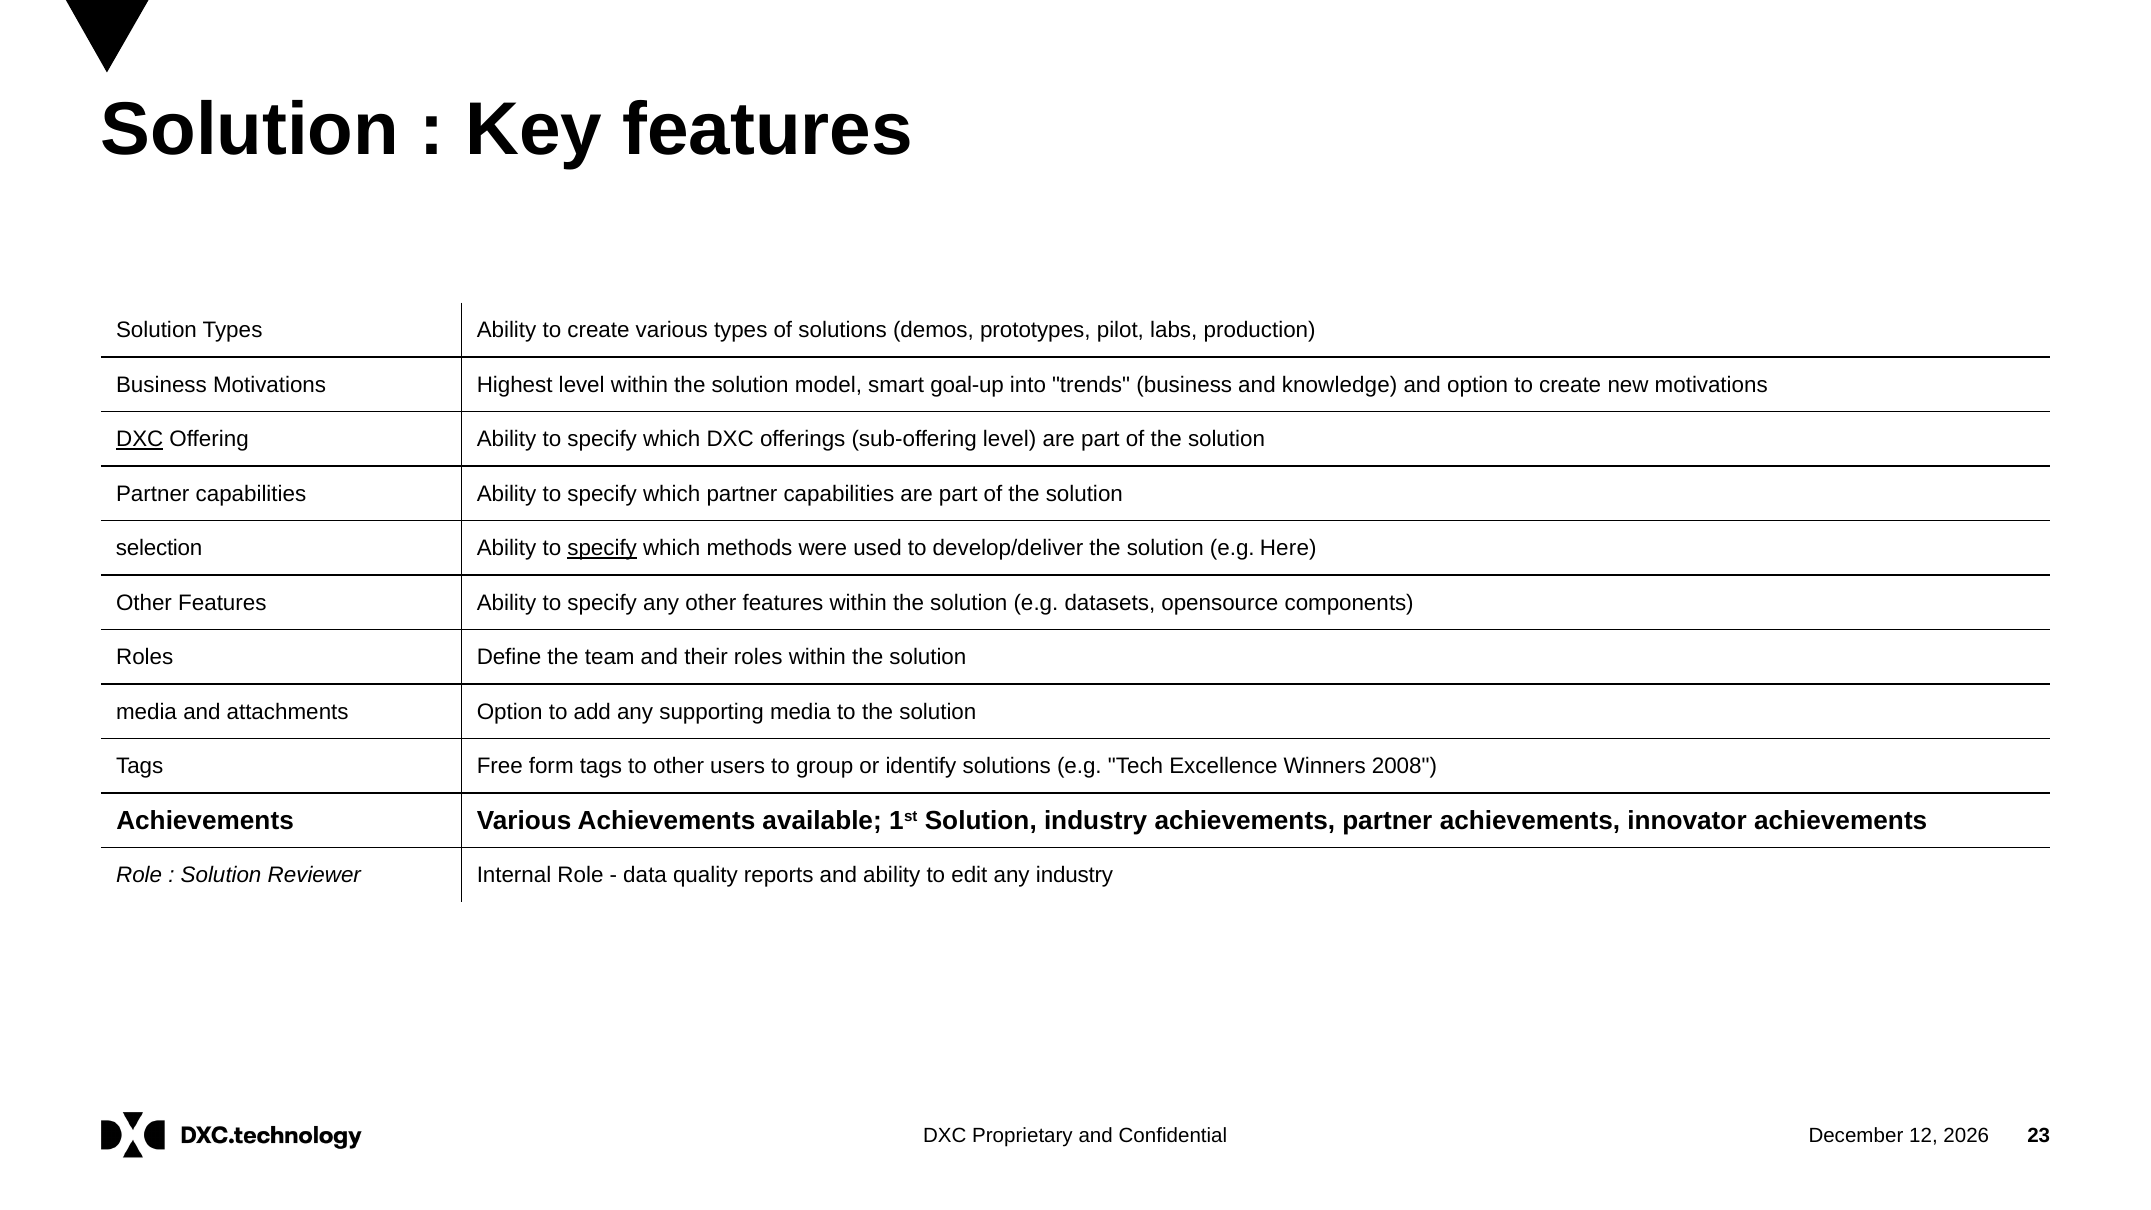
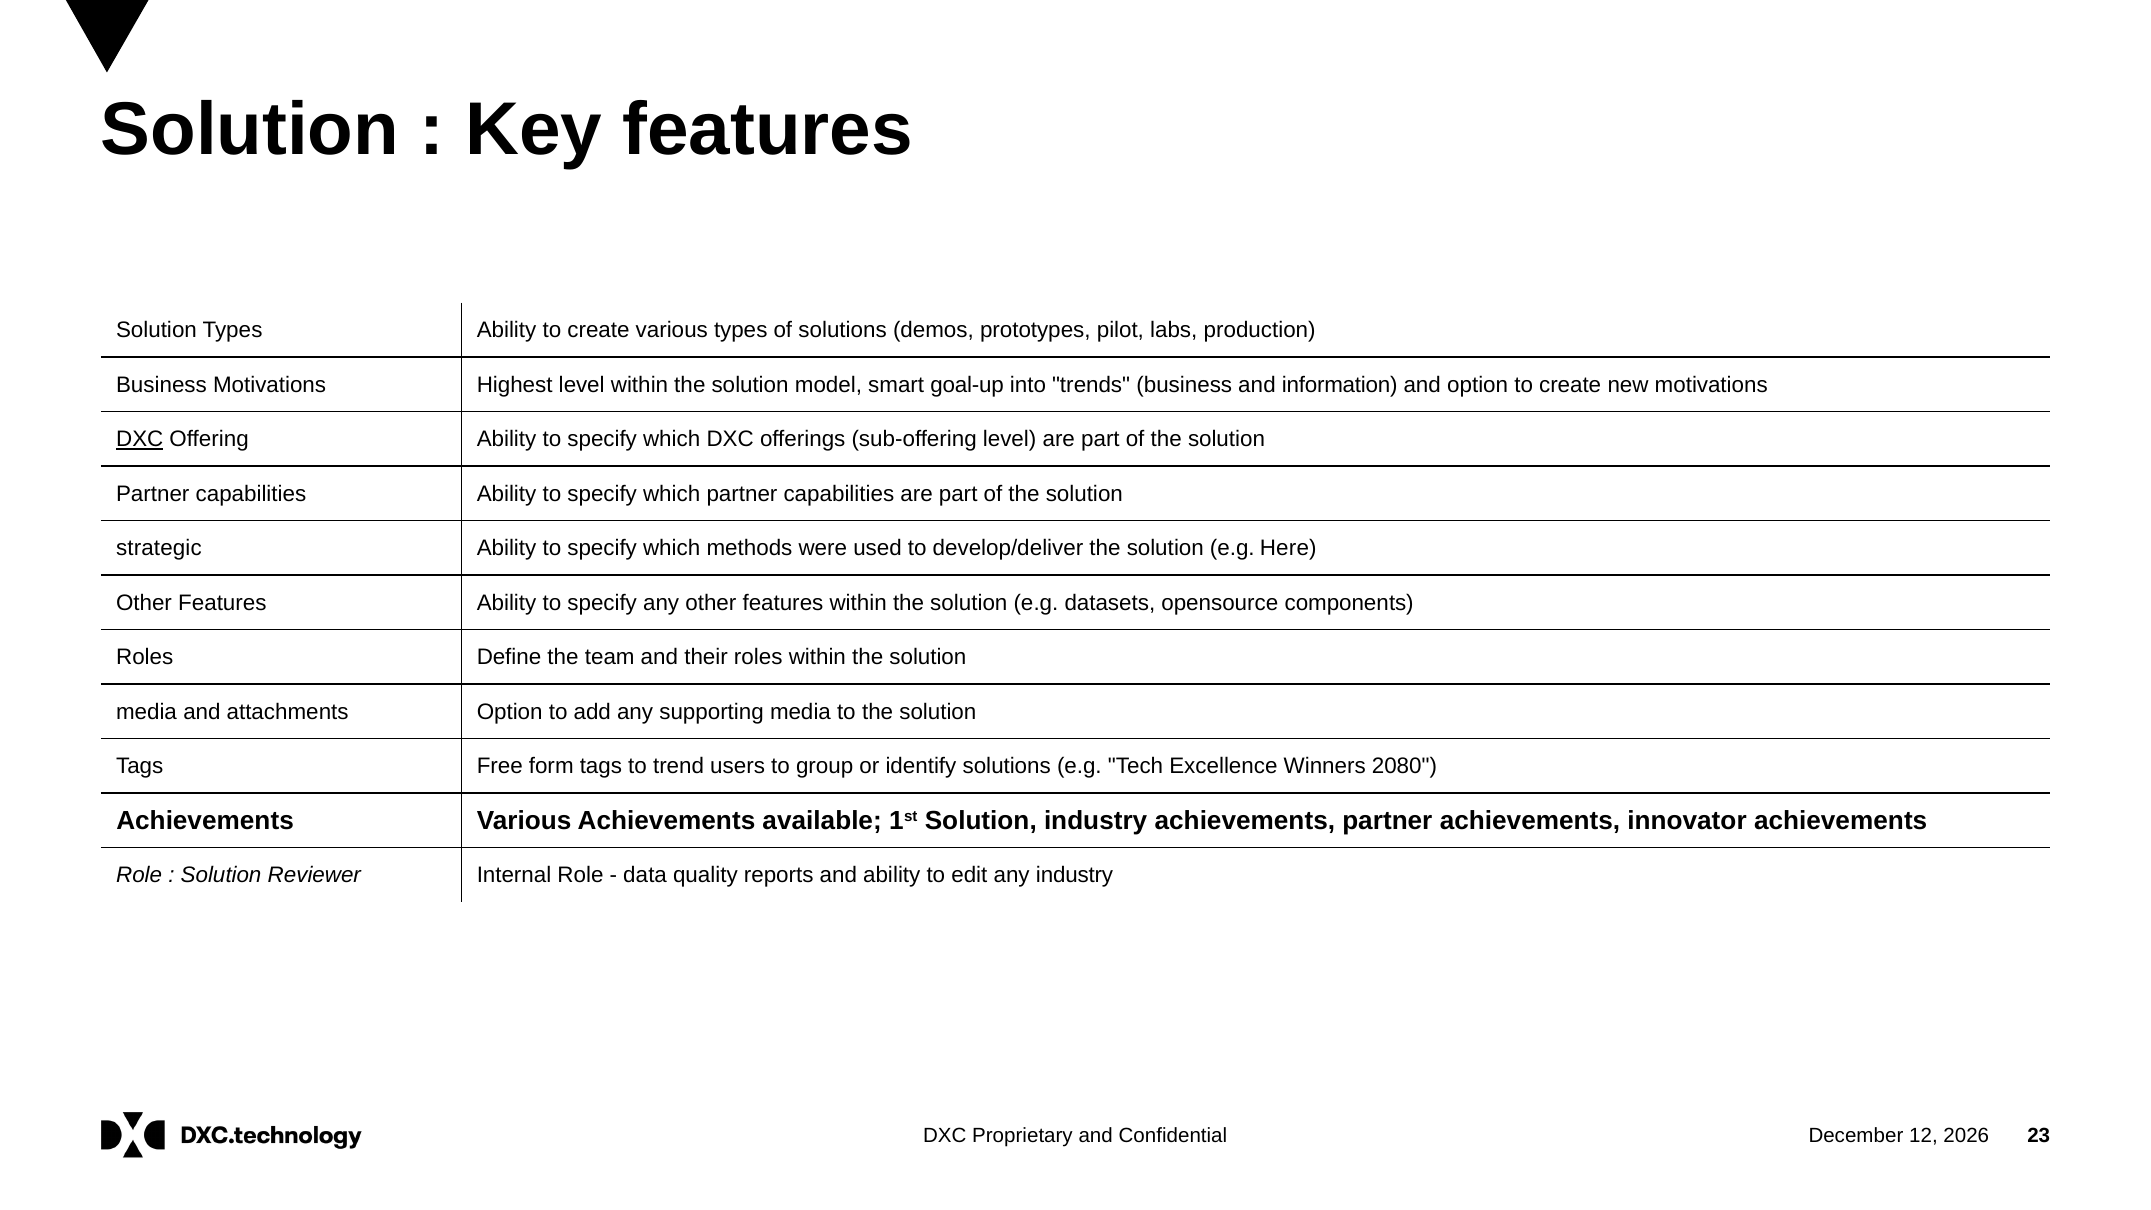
knowledge: knowledge -> information (1340, 385)
selection: selection -> strategic (159, 548)
specify underline: present -> none (602, 548)
to other: other -> trend (679, 766)
2008: 2008 -> 2080 (1404, 766)
